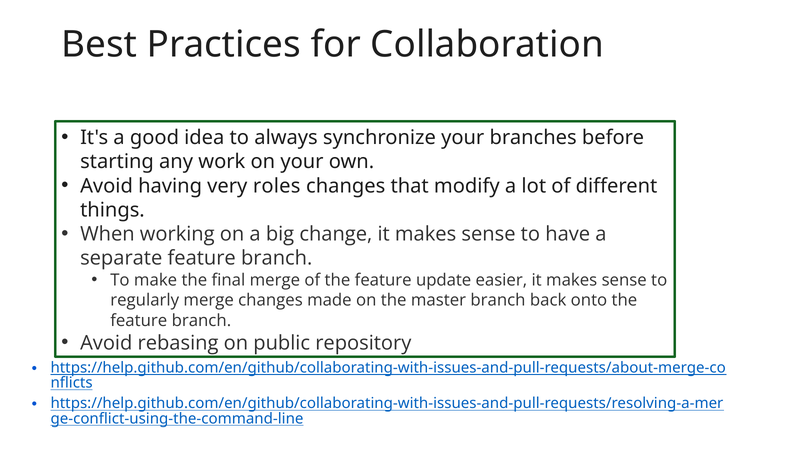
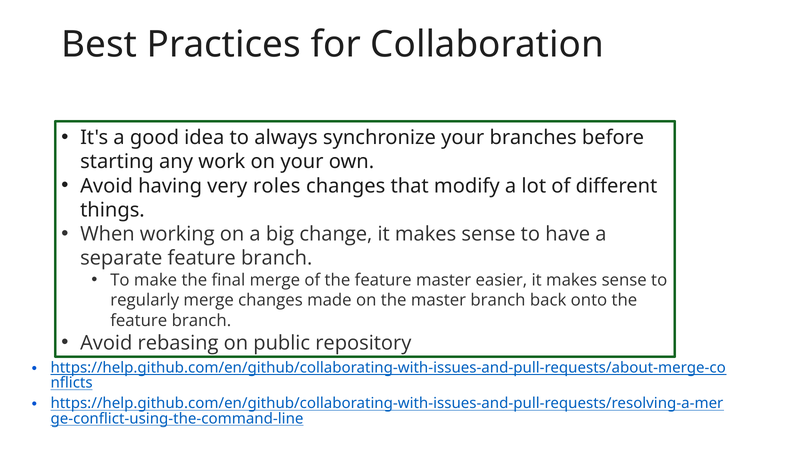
feature update: update -> master (444, 280)
